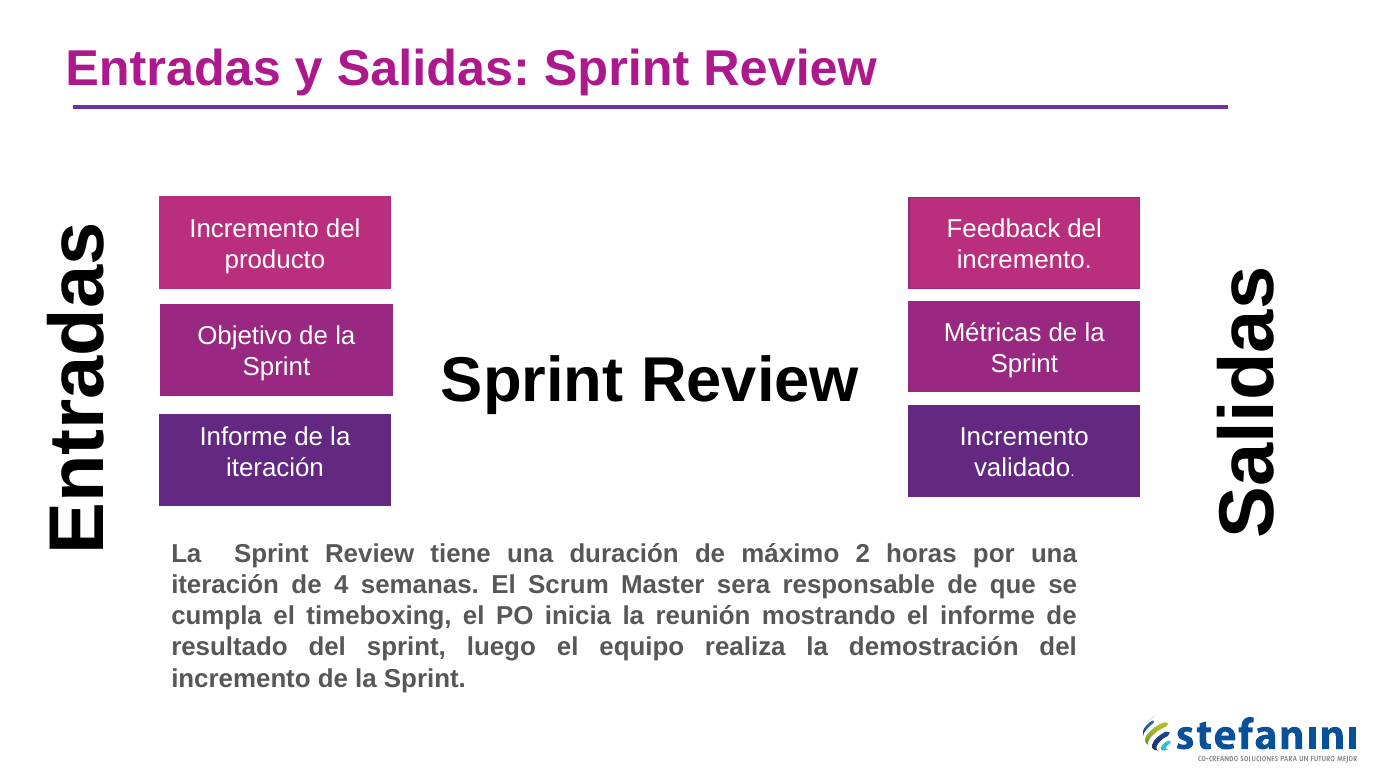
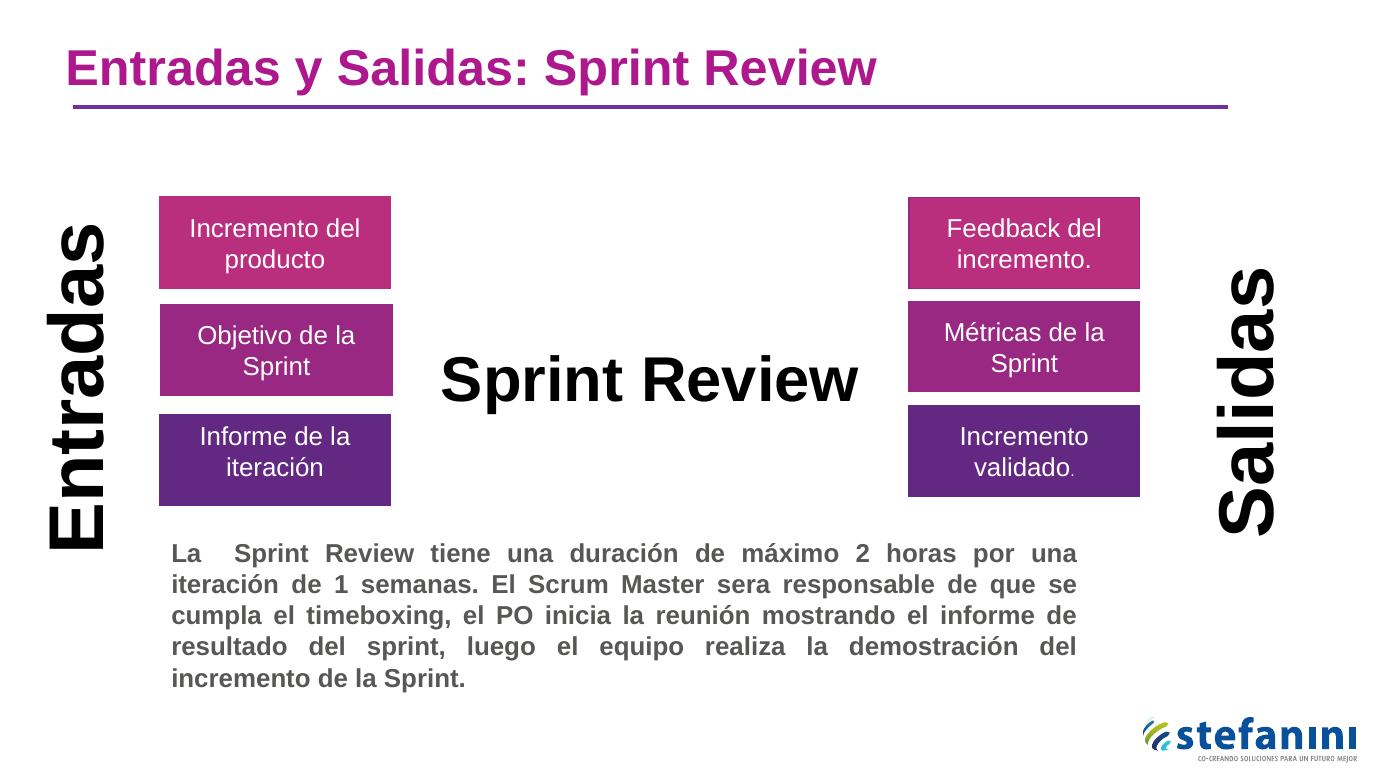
4: 4 -> 1 (341, 585)
